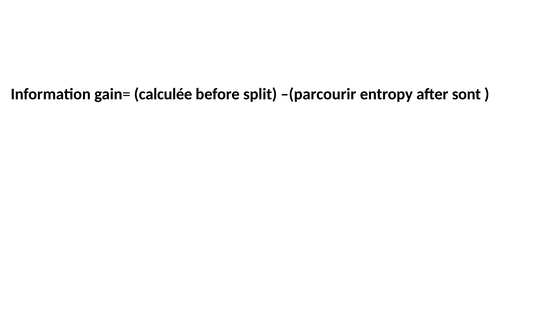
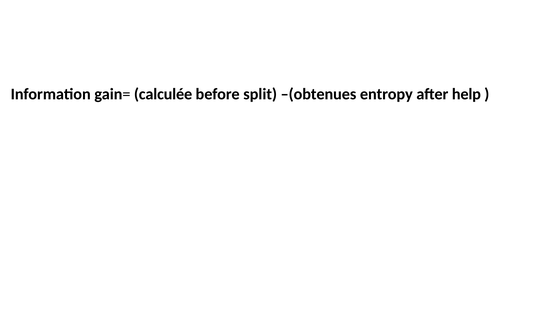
–(parcourir: –(parcourir -> –(obtenues (318, 94)
sont: sont -> help (466, 94)
